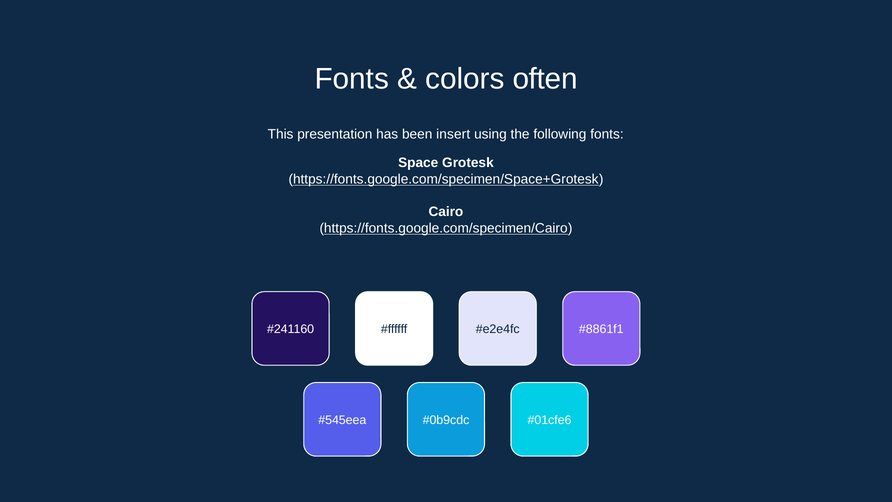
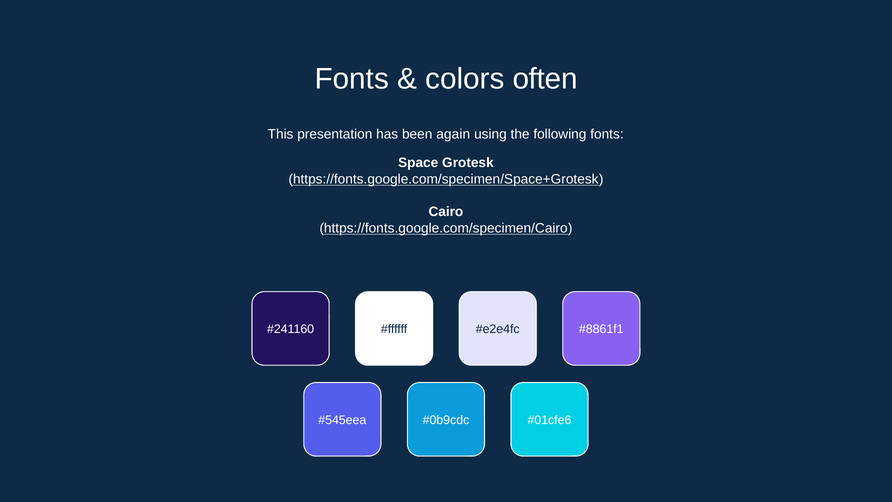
insert: insert -> again (453, 134)
